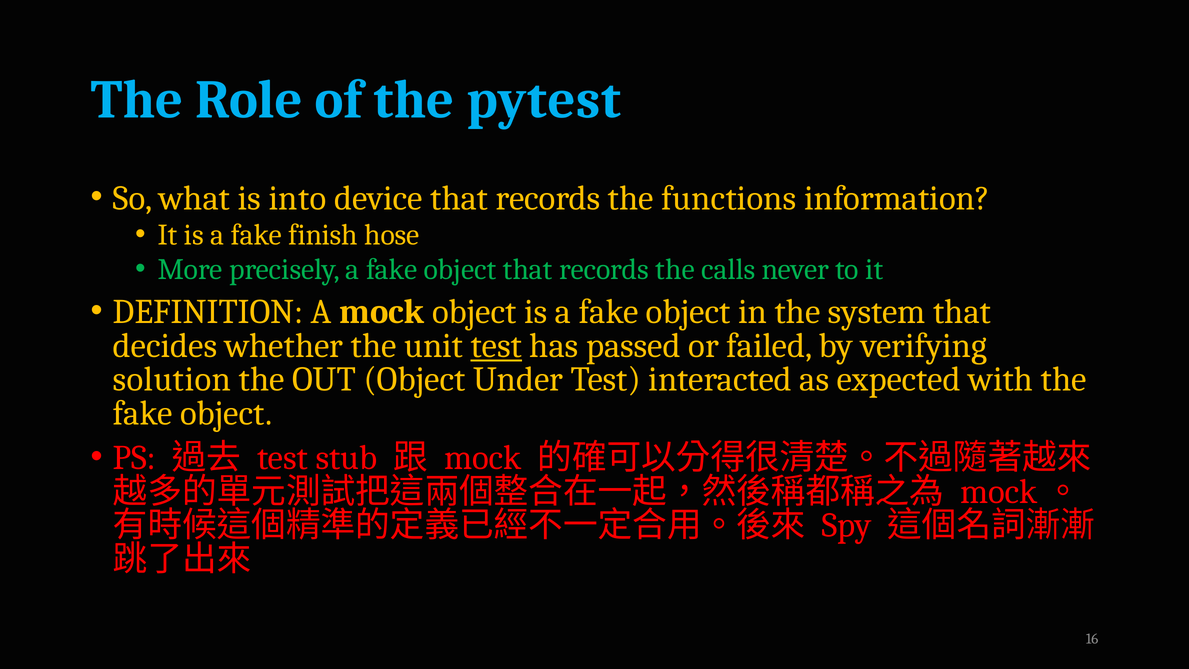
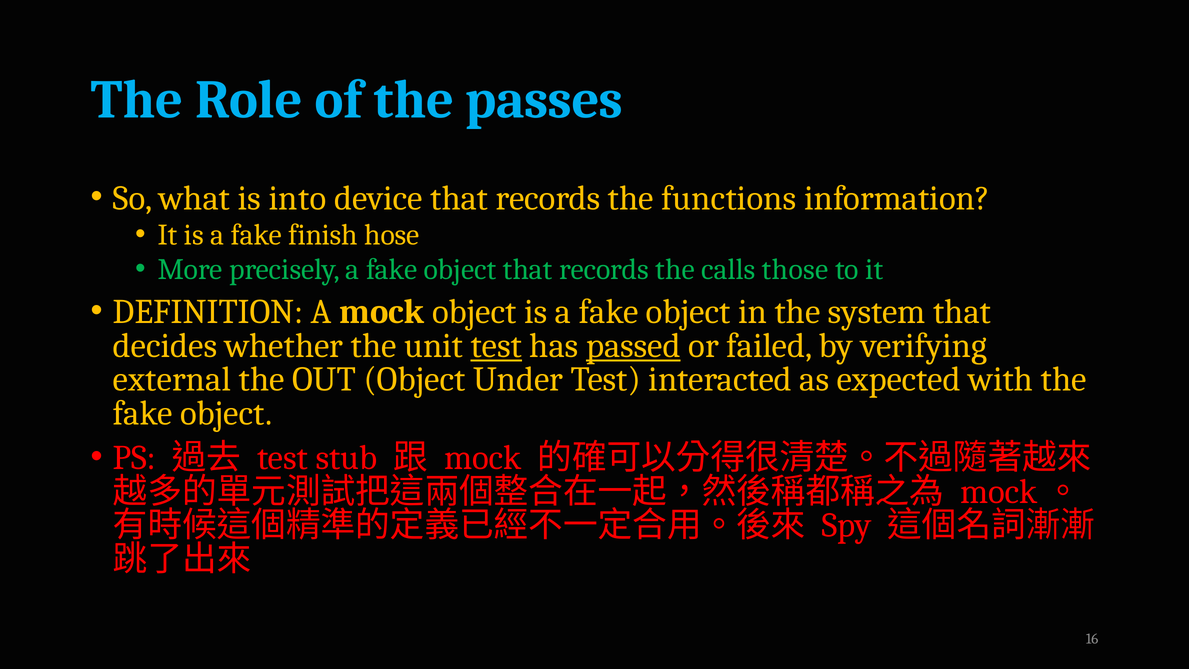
pytest: pytest -> passes (544, 100)
never: never -> those (795, 270)
passed underline: none -> present (633, 346)
solution: solution -> external (172, 379)
